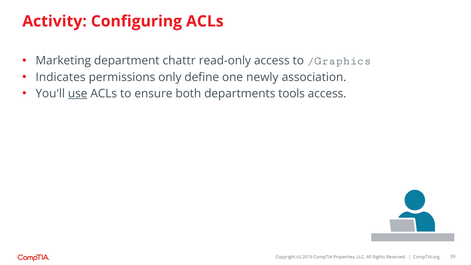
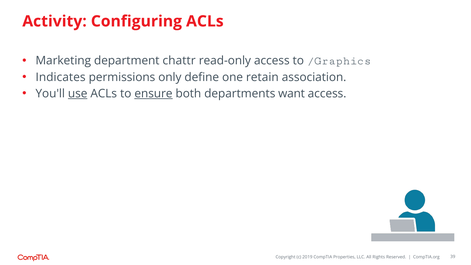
newly: newly -> retain (262, 77)
ensure underline: none -> present (153, 94)
tools: tools -> want (292, 94)
